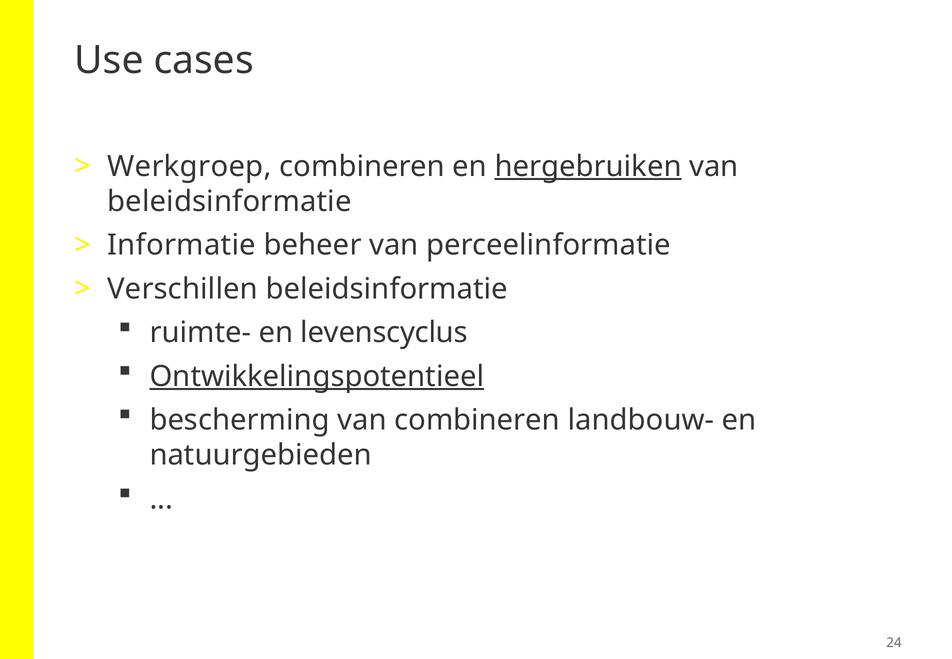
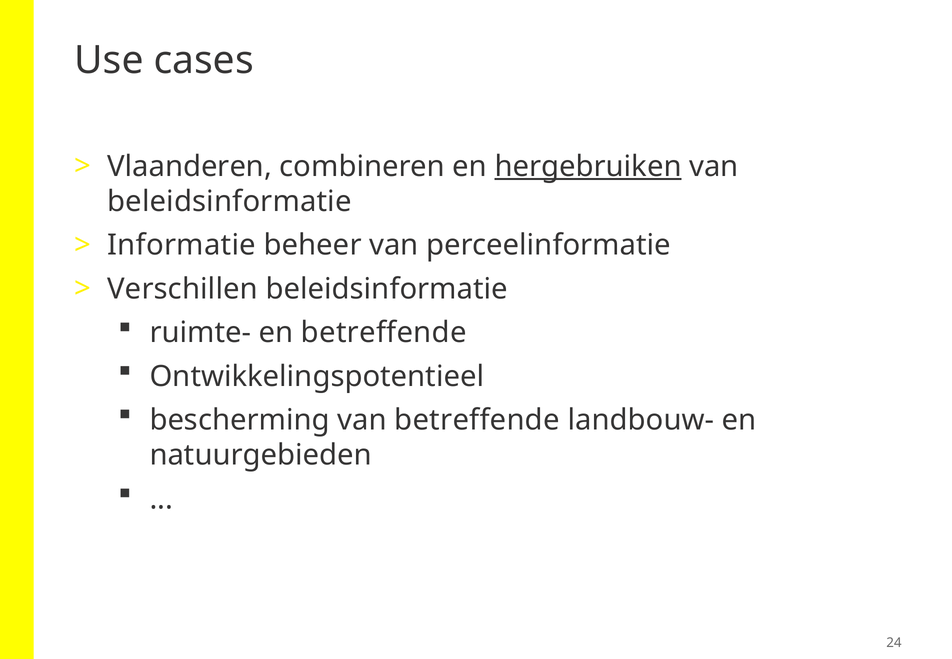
Werkgroep: Werkgroep -> Vlaanderen (190, 166)
en levenscyclus: levenscyclus -> betreffende (384, 333)
Ontwikkelingspotentieel underline: present -> none (317, 376)
van combineren: combineren -> betreffende (477, 420)
